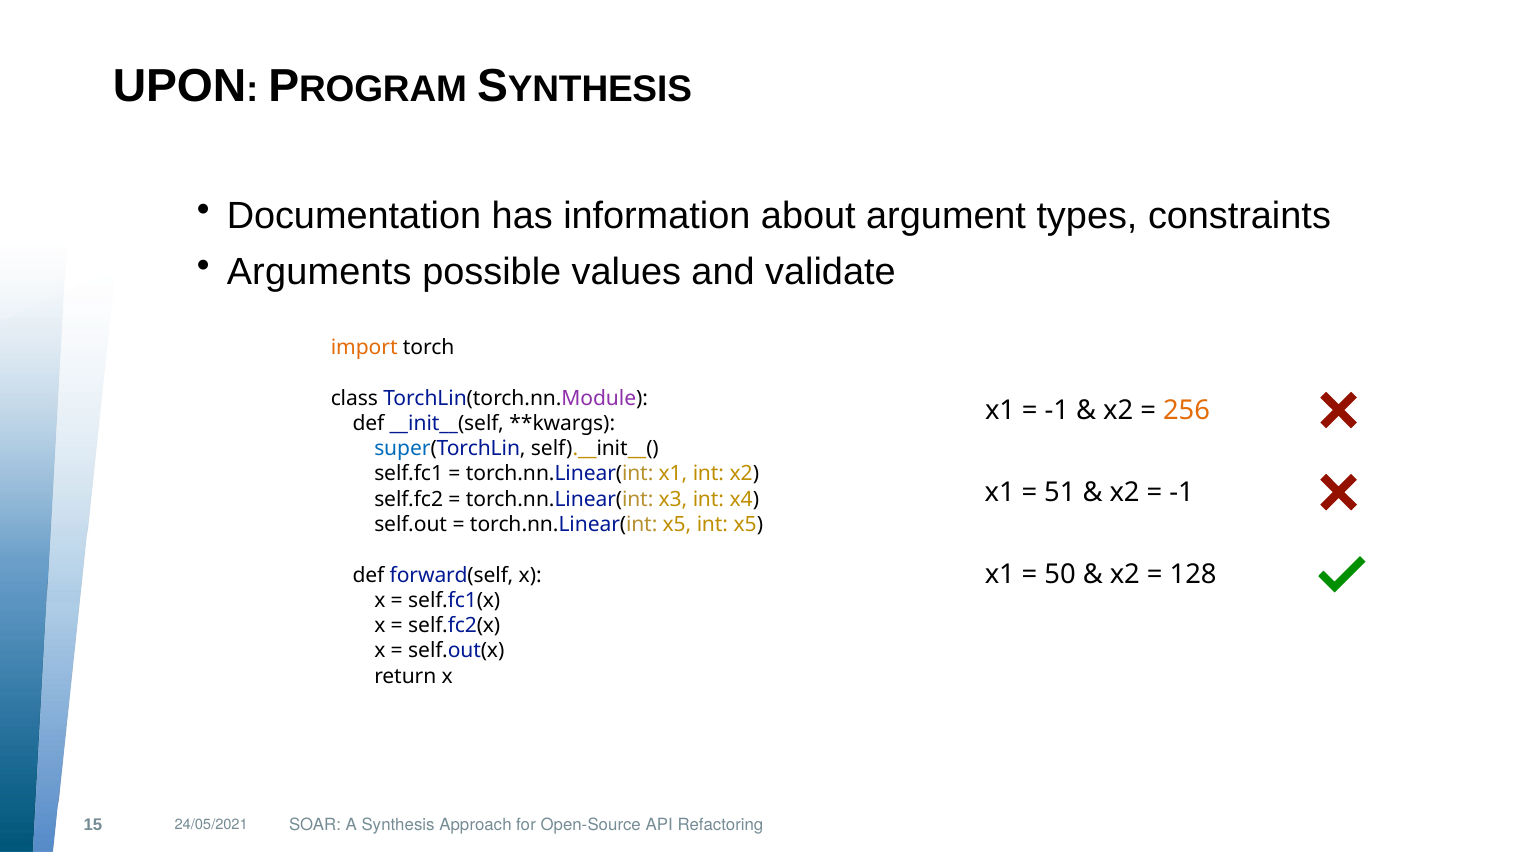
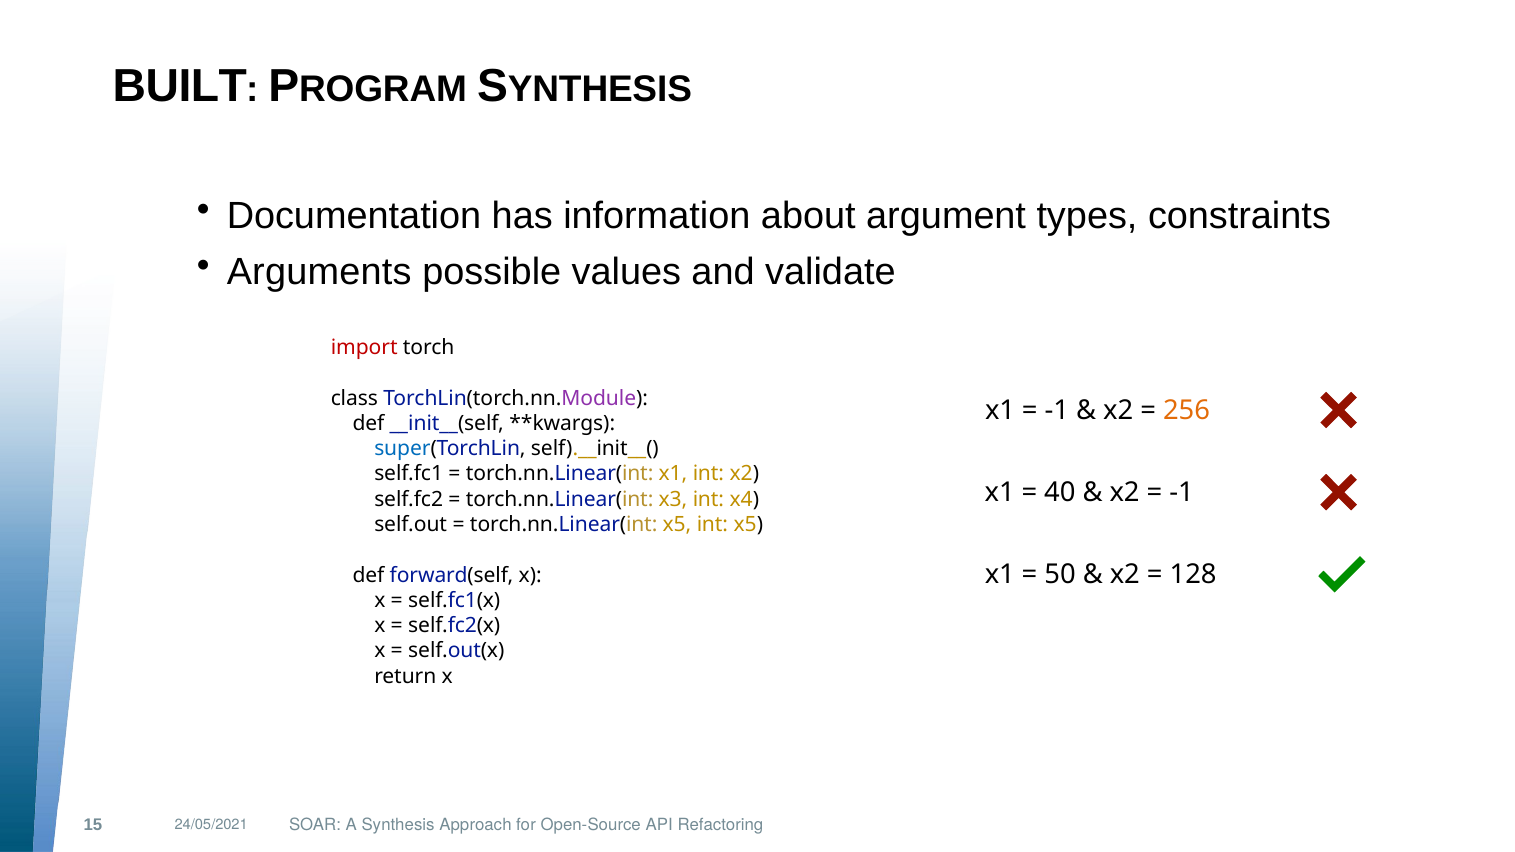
UPON: UPON -> BUILT (180, 86)
import colour: orange -> red (364, 348)
51: 51 -> 40 (1060, 493)
